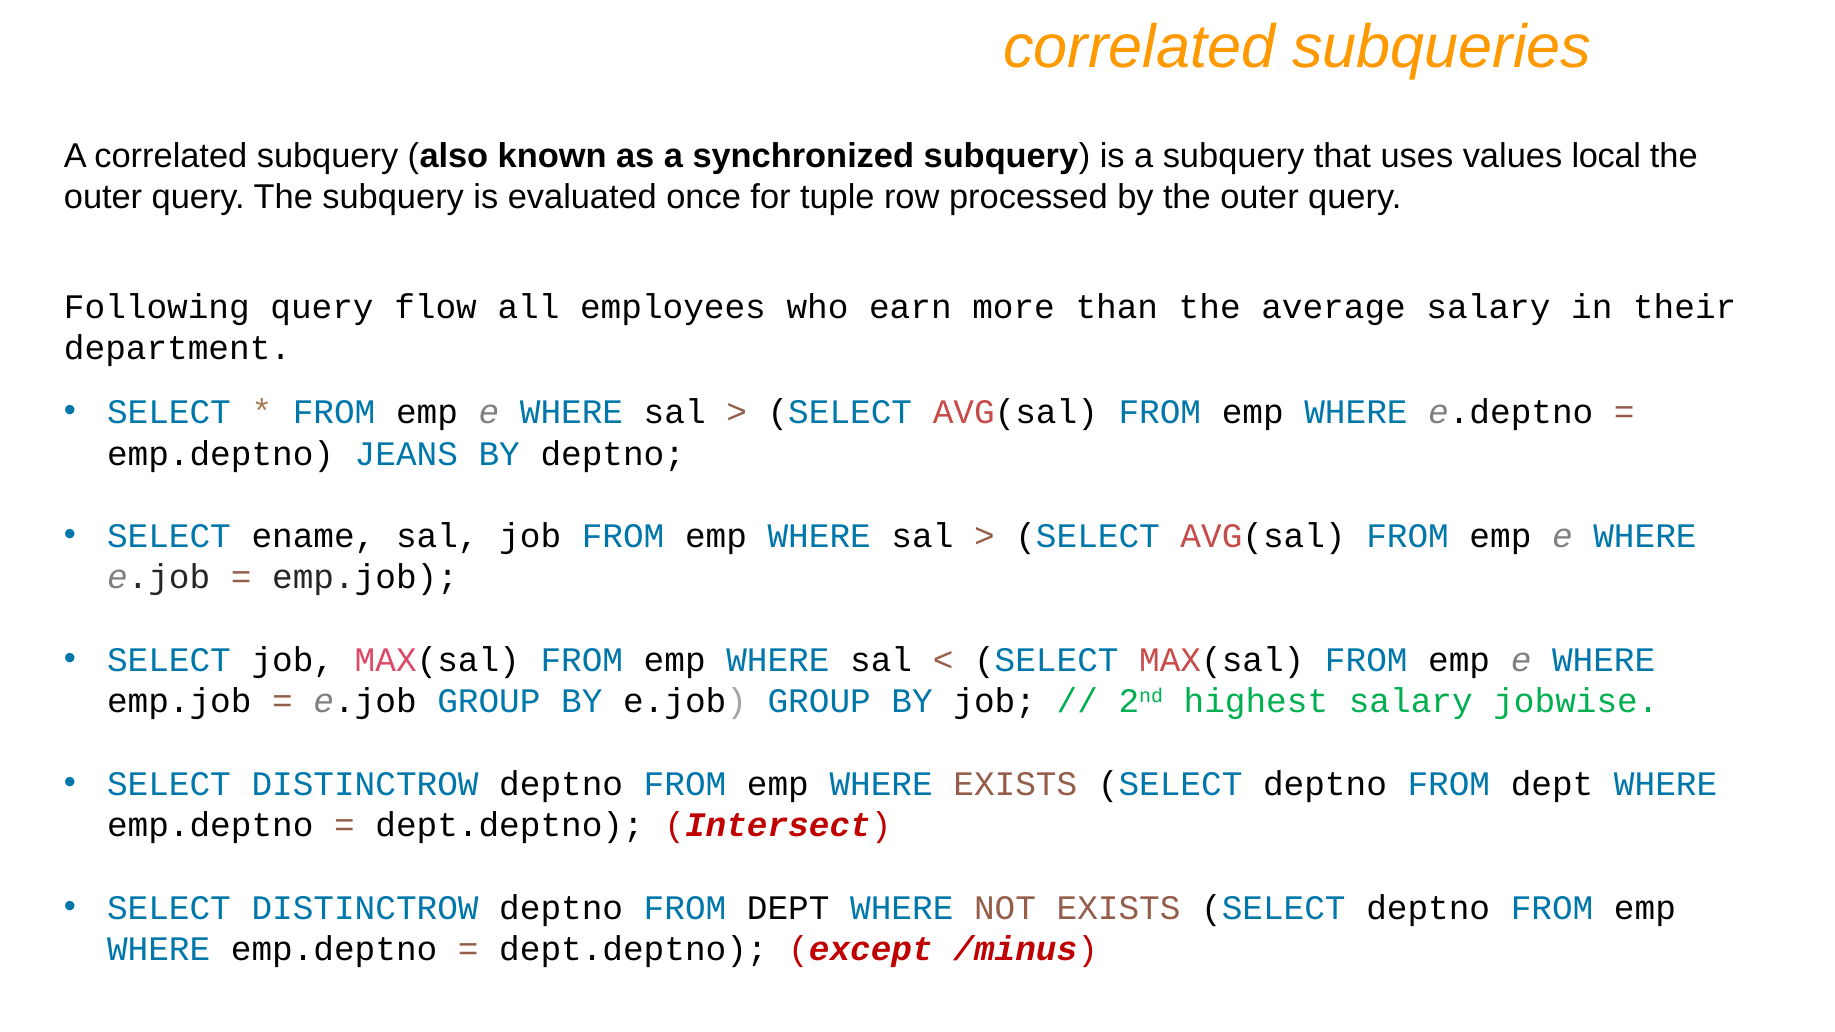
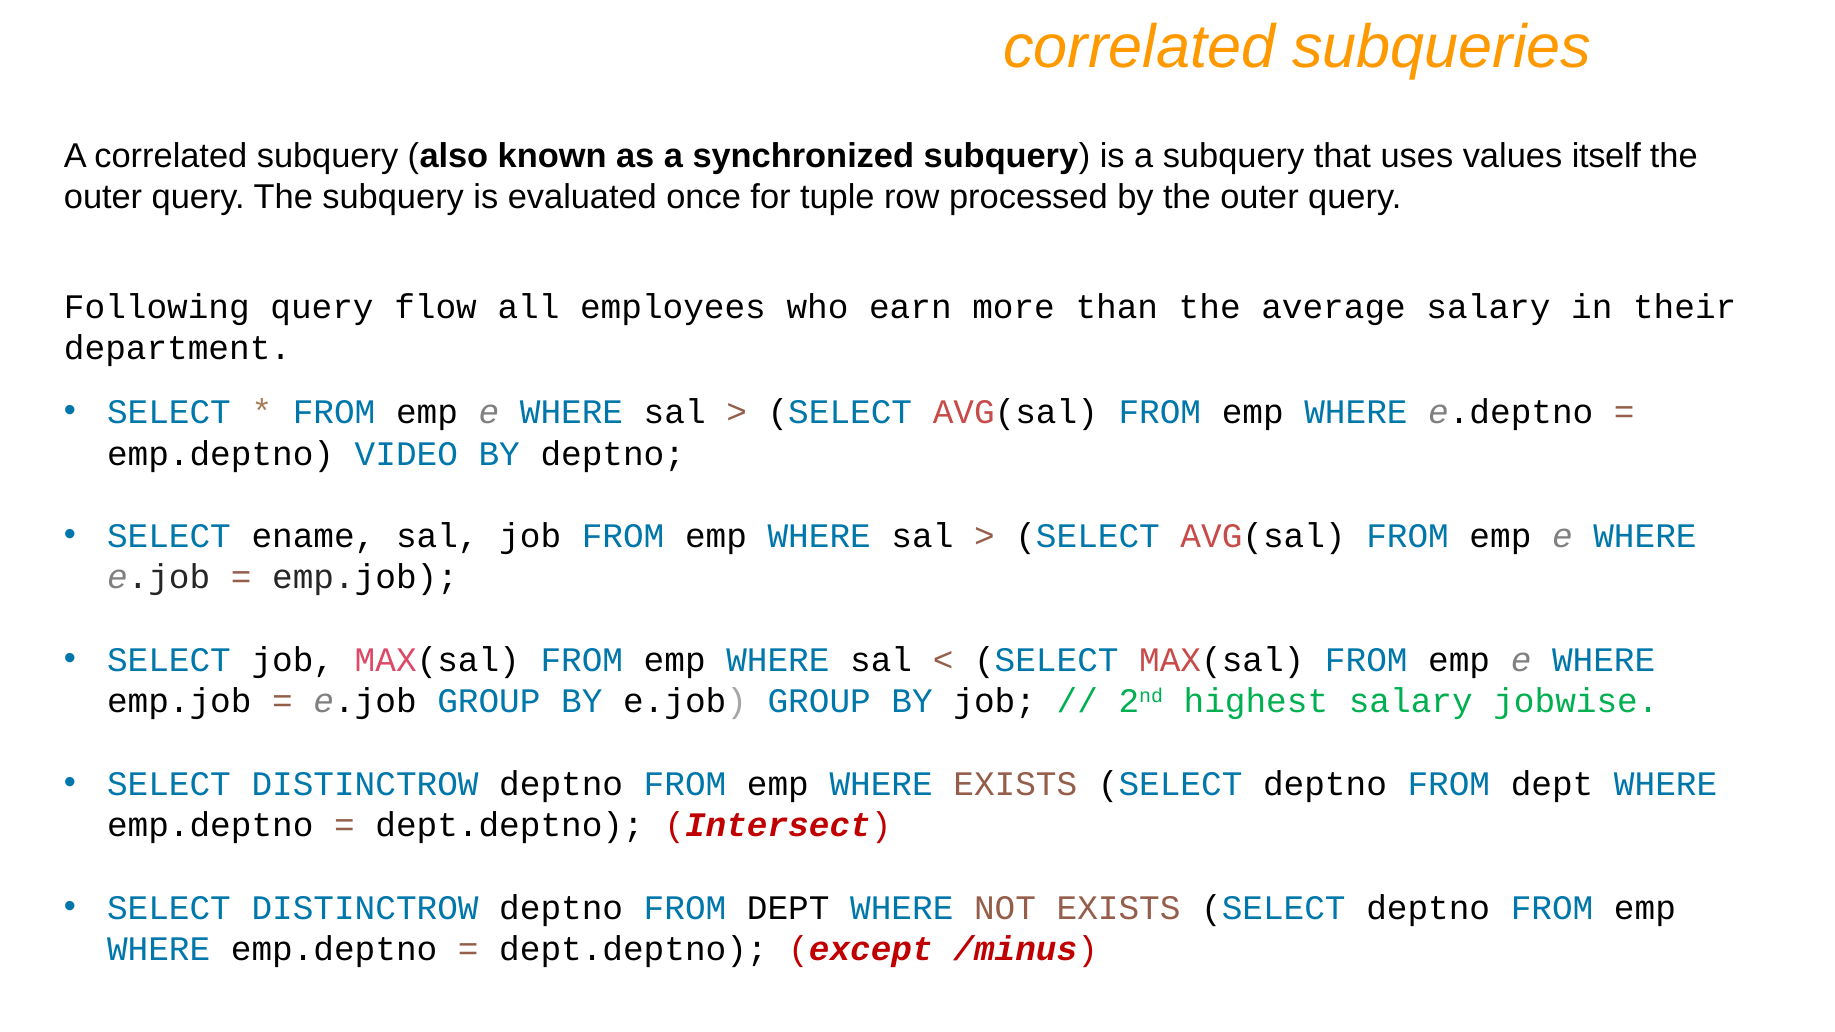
local: local -> itself (1606, 156)
JEANS: JEANS -> VIDEO (406, 454)
